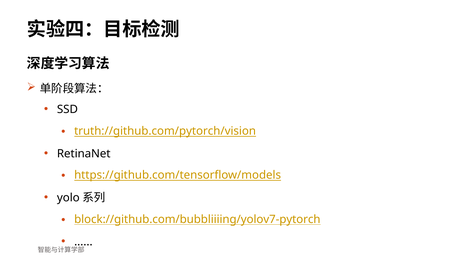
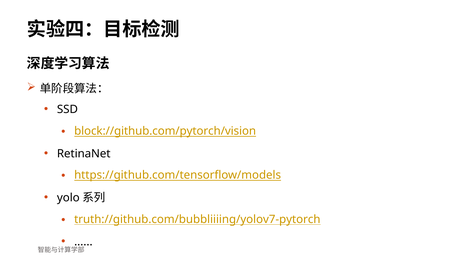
truth://github.com/pytorch/vision: truth://github.com/pytorch/vision -> block://github.com/pytorch/vision (165, 131)
block://github.com/bubbliiiing/yolov7-pytorch: block://github.com/bubbliiiing/yolov7-pytorch -> truth://github.com/bubbliiiing/yolov7-pytorch (197, 219)
